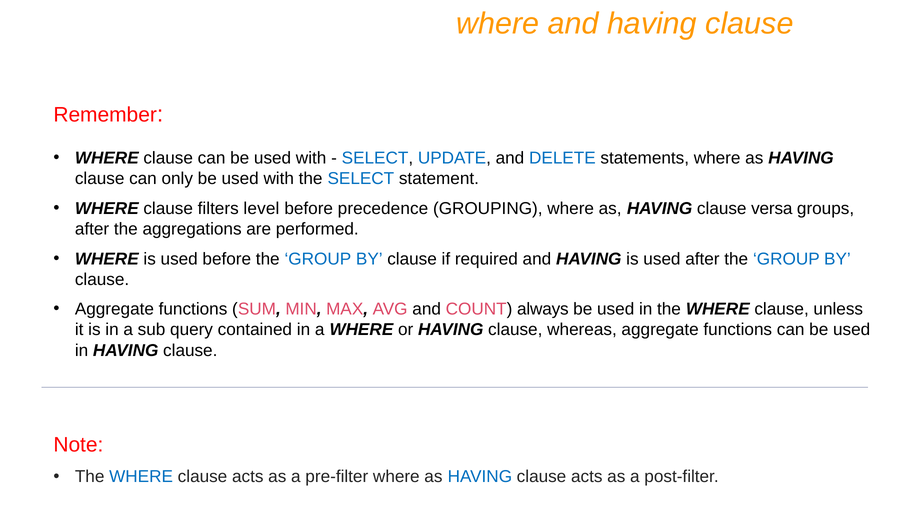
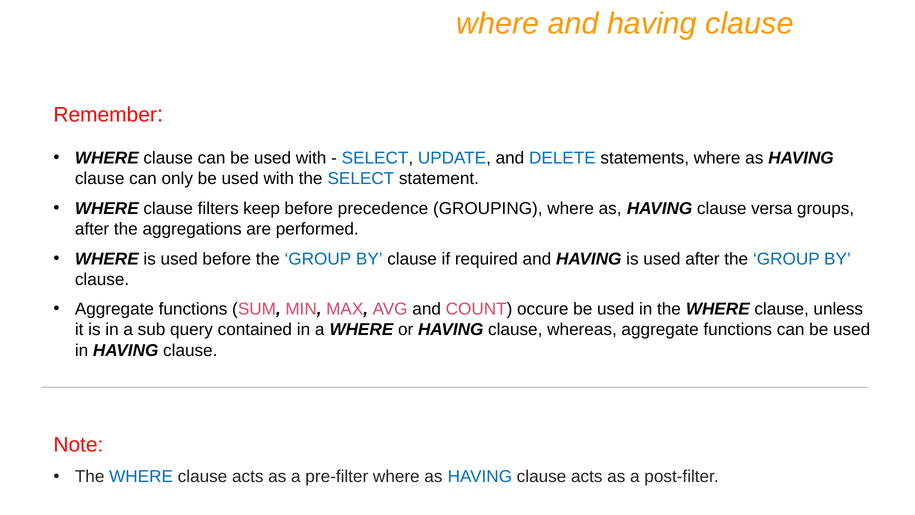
level: level -> keep (262, 208)
always: always -> occure (543, 309)
